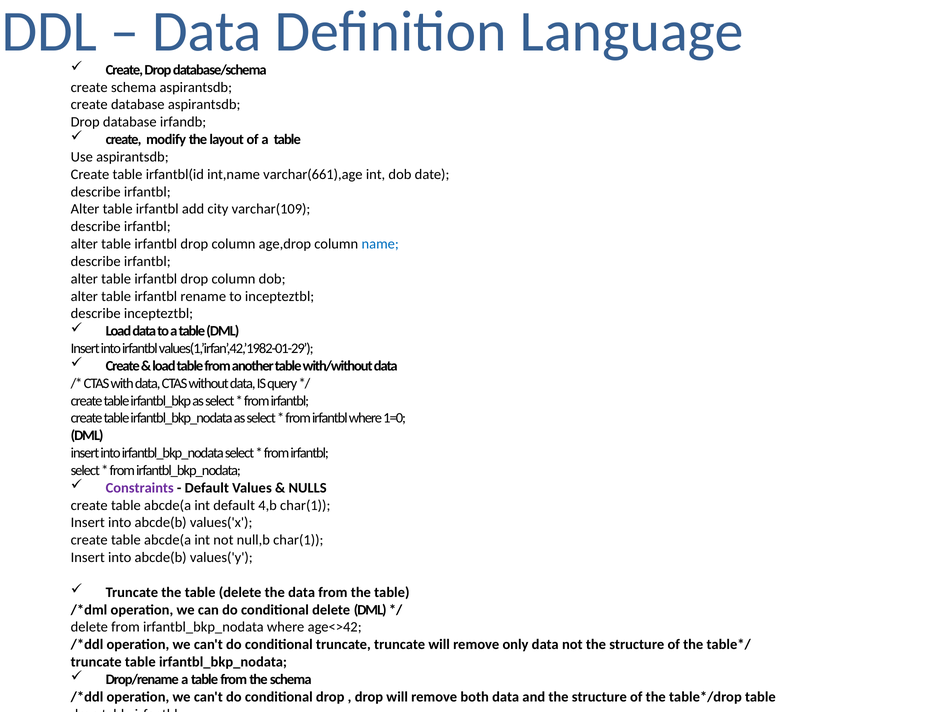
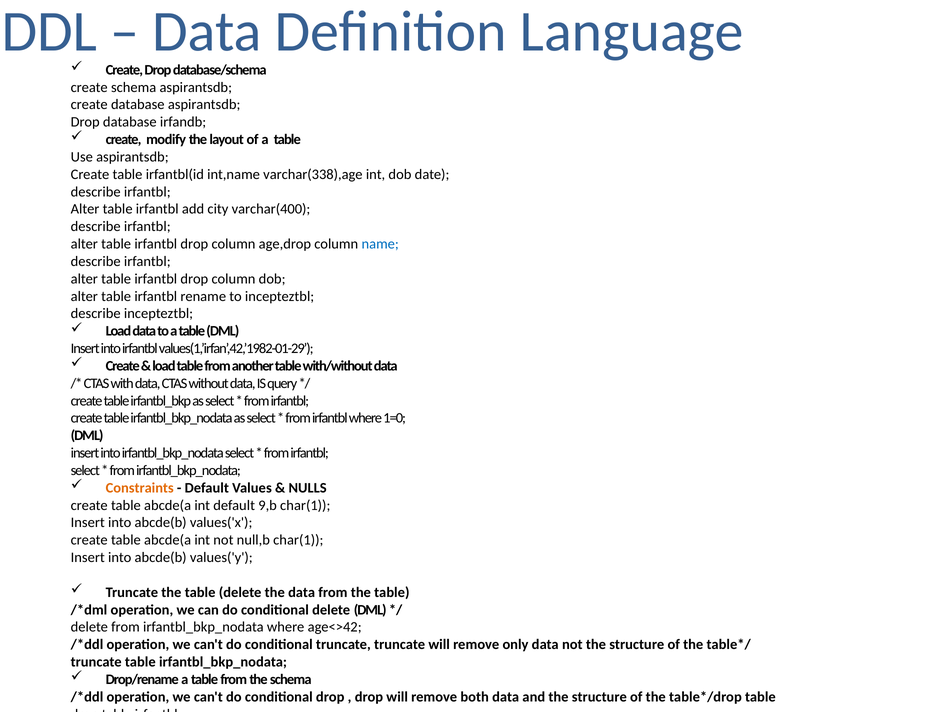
varchar(661),age: varchar(661),age -> varchar(338),age (313, 174)
varchar(109: varchar(109 -> varchar(400 (271, 209)
Constraints colour: purple -> orange (140, 488)
4,b: 4,b -> 9,b (268, 505)
